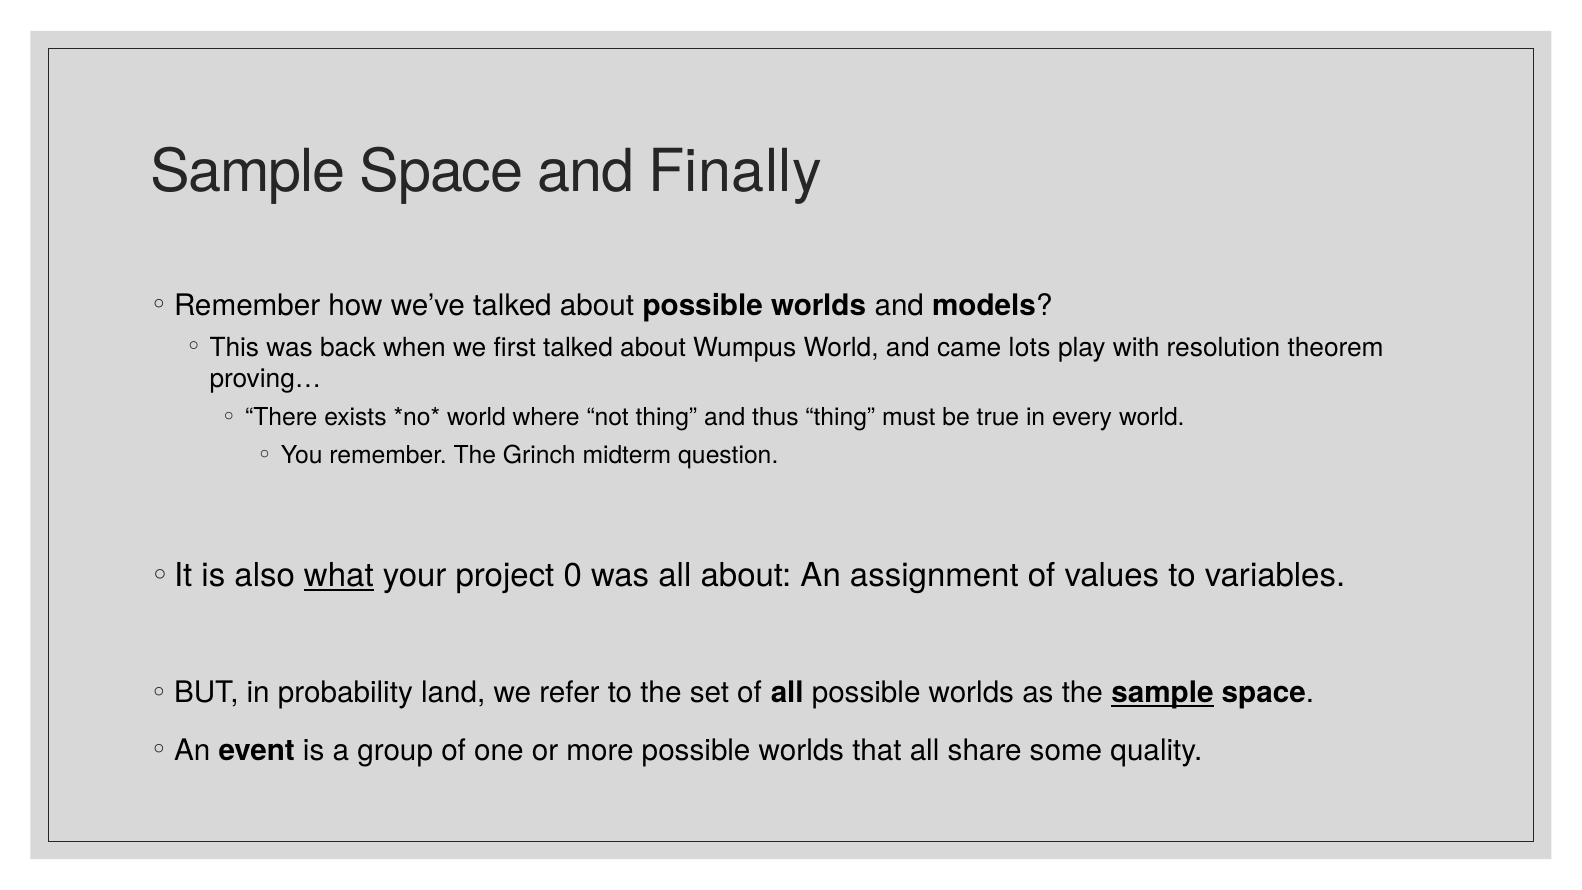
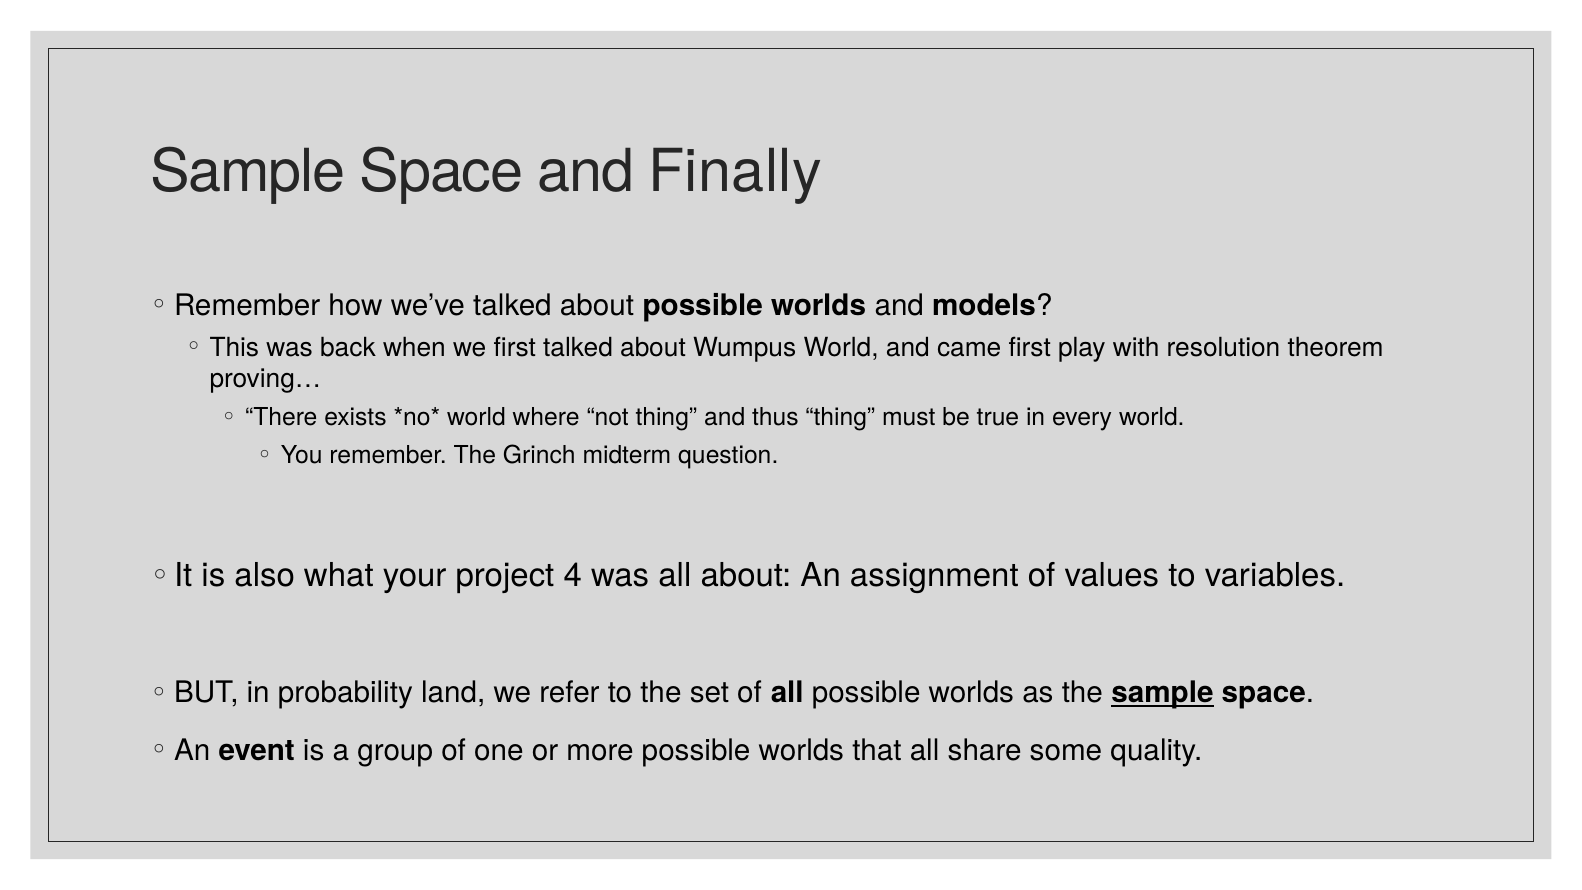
came lots: lots -> first (1030, 347)
what underline: present -> none (339, 576)
0: 0 -> 4 (573, 576)
